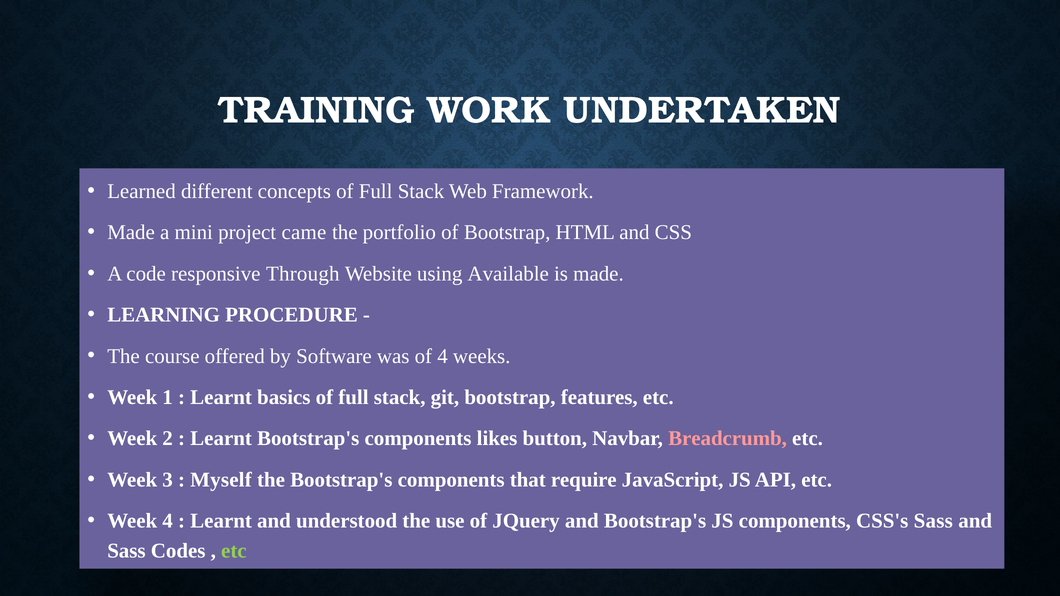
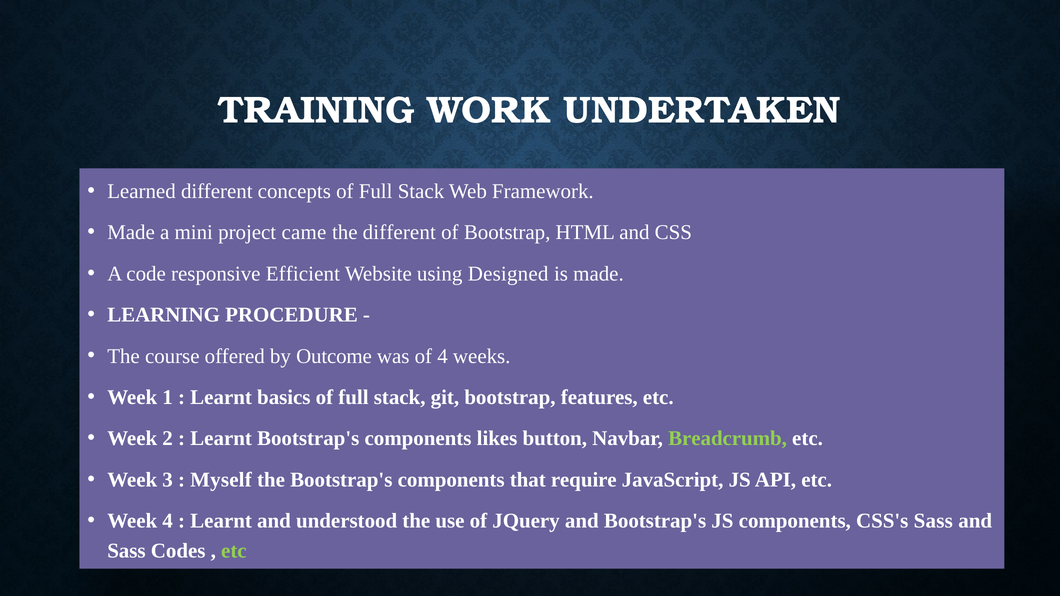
the portfolio: portfolio -> different (399, 233)
Through: Through -> Efficient (303, 274)
Available: Available -> Designed (508, 274)
Software: Software -> Outcome (334, 356)
Breadcrumb colour: pink -> light green (728, 439)
